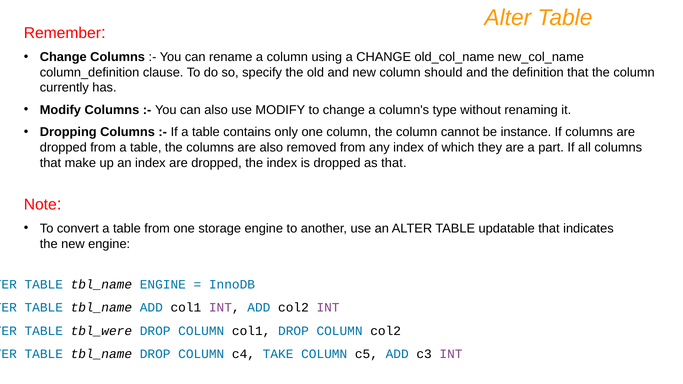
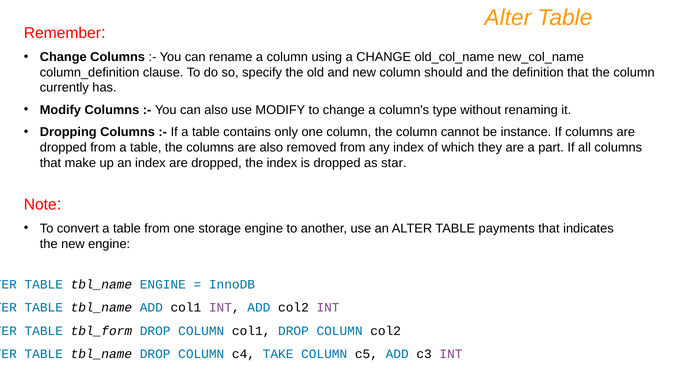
as that: that -> star (394, 163)
updatable: updatable -> payments (507, 229)
tbl_were: tbl_were -> tbl_form (101, 331)
